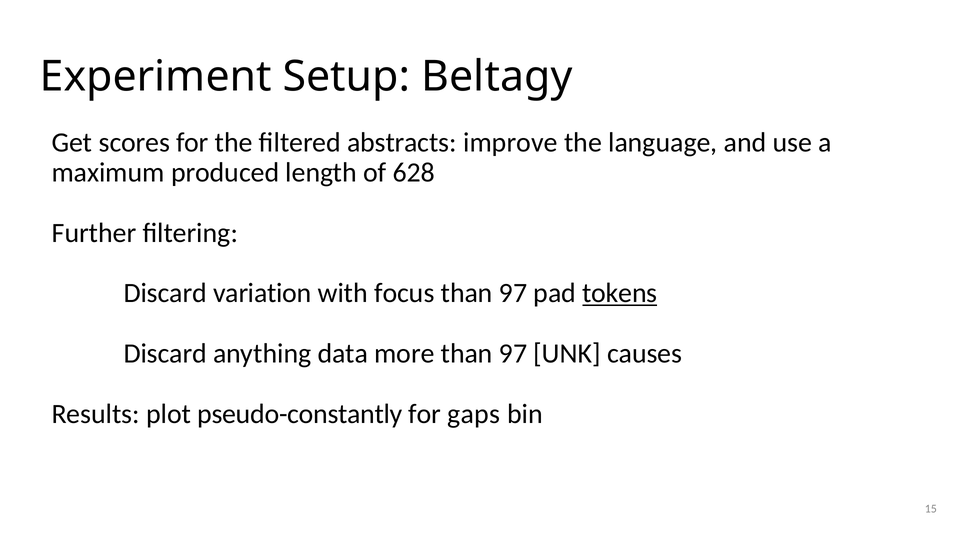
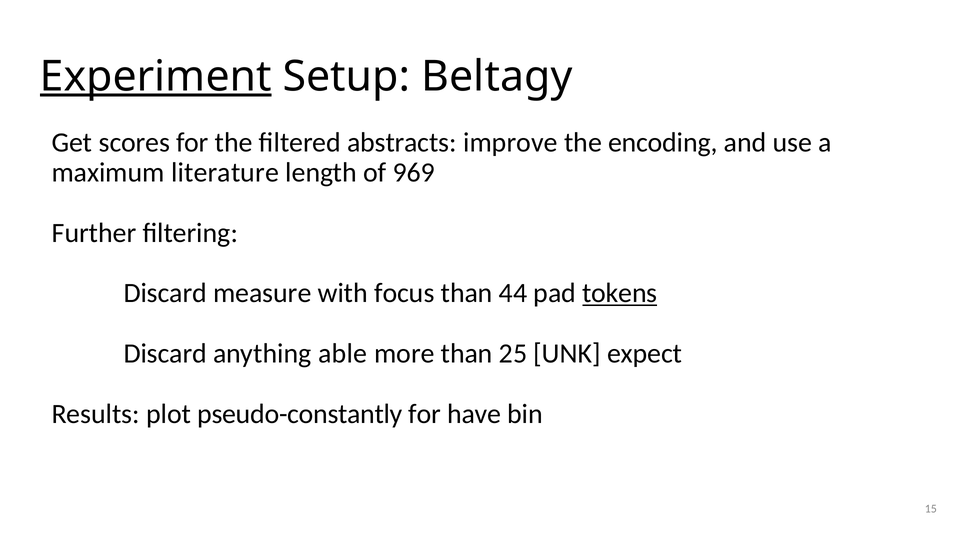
Experiment underline: none -> present (156, 77)
language: language -> encoding (663, 143)
produced: produced -> literature (225, 173)
628: 628 -> 969 (414, 173)
variation: variation -> measure (262, 293)
97: 97 -> 44 (513, 293)
data: data -> able (343, 354)
more than 97: 97 -> 25 (513, 354)
causes: causes -> expect (645, 354)
gaps: gaps -> have (474, 414)
